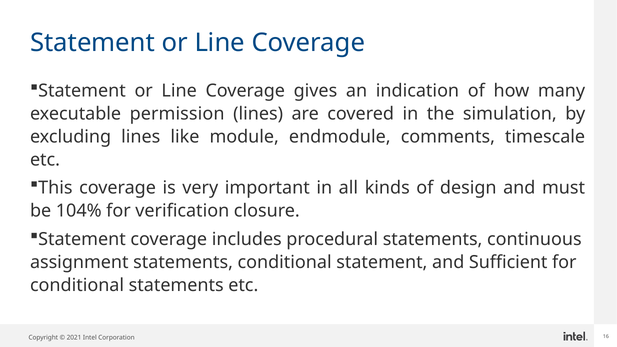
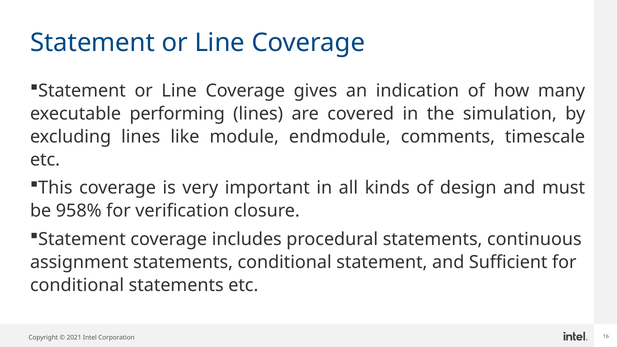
permission: permission -> performing (177, 114)
104%: 104% -> 958% (79, 211)
